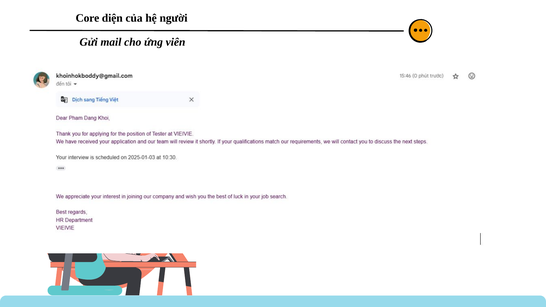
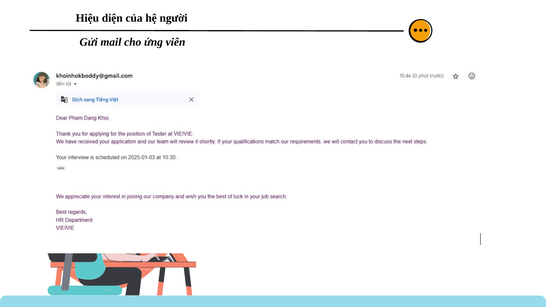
Core: Core -> Hiệu (87, 18)
